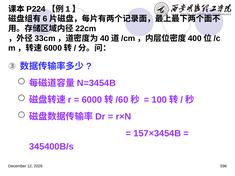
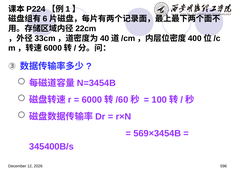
157×3454B: 157×3454B -> 569×3454B (157, 134)
